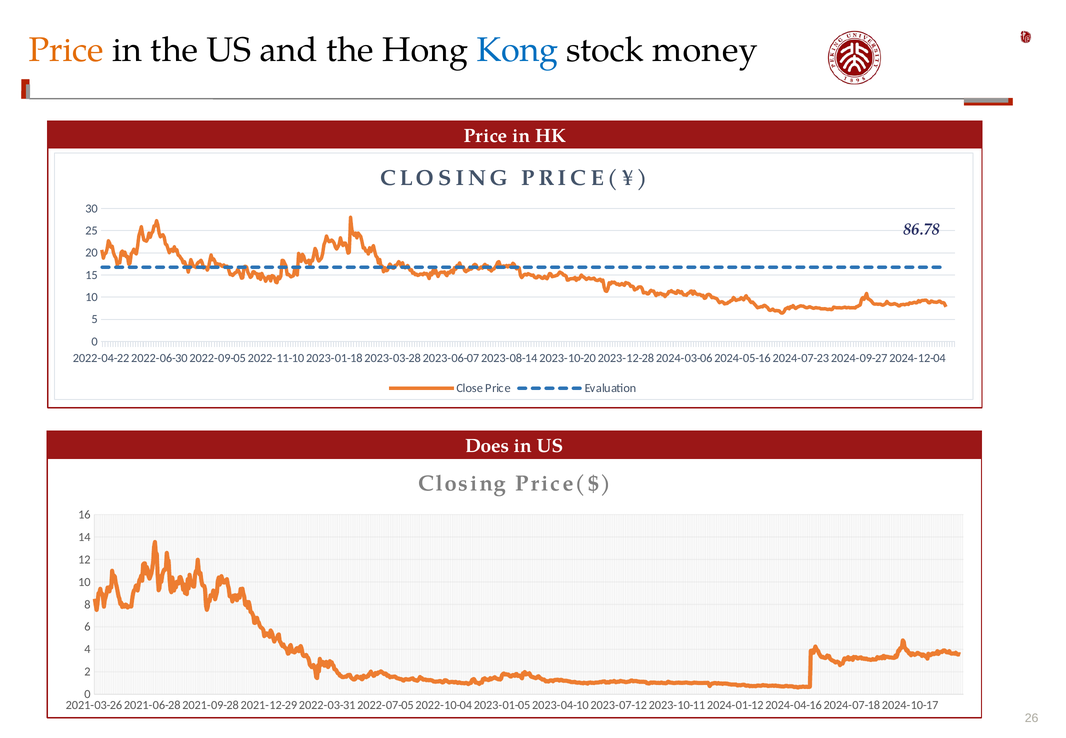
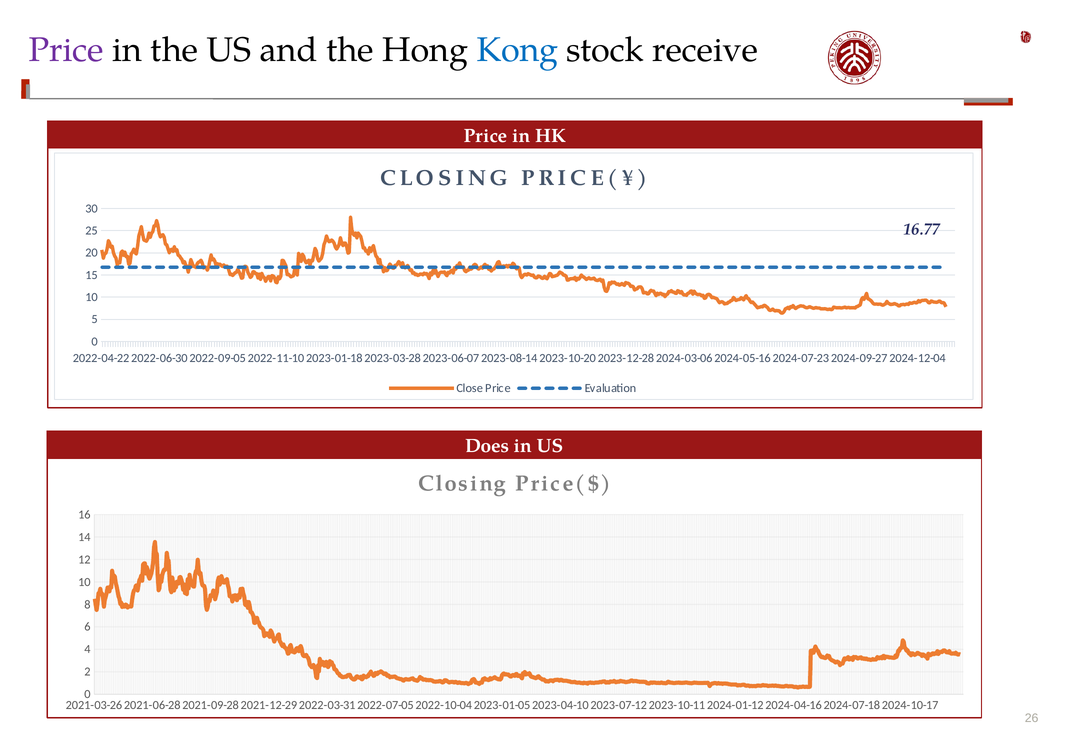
Price colour: orange -> purple (66, 50)
money: money -> receive (705, 50)
86.78: 86.78 -> 16.77 (922, 229)
